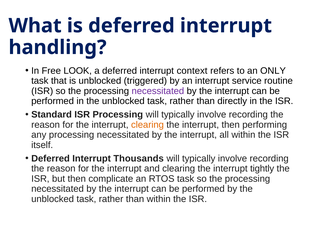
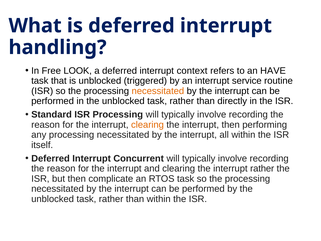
ONLY: ONLY -> HAVE (273, 71)
necessitated colour: purple -> orange (158, 91)
Thousands: Thousands -> Concurrent (139, 158)
interrupt tightly: tightly -> rather (262, 168)
